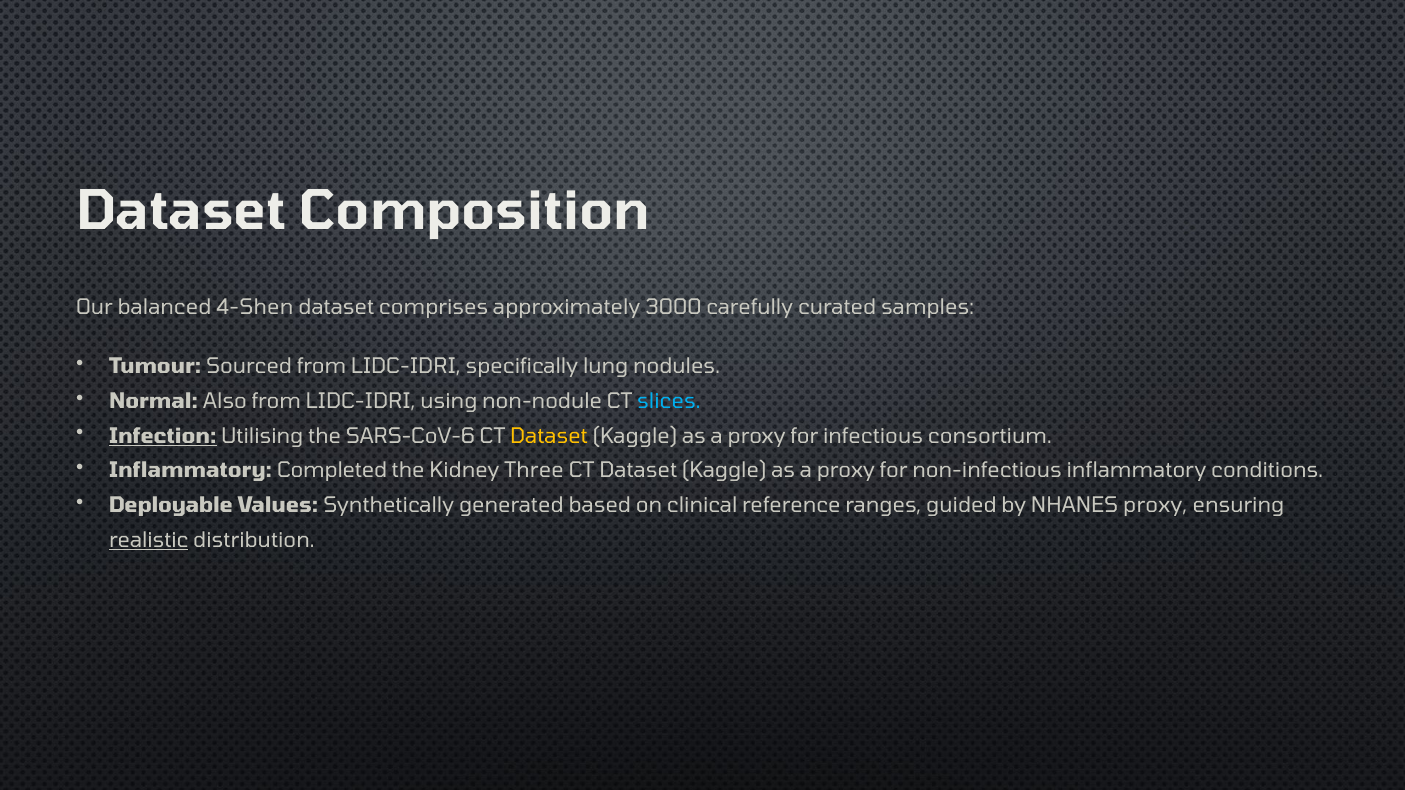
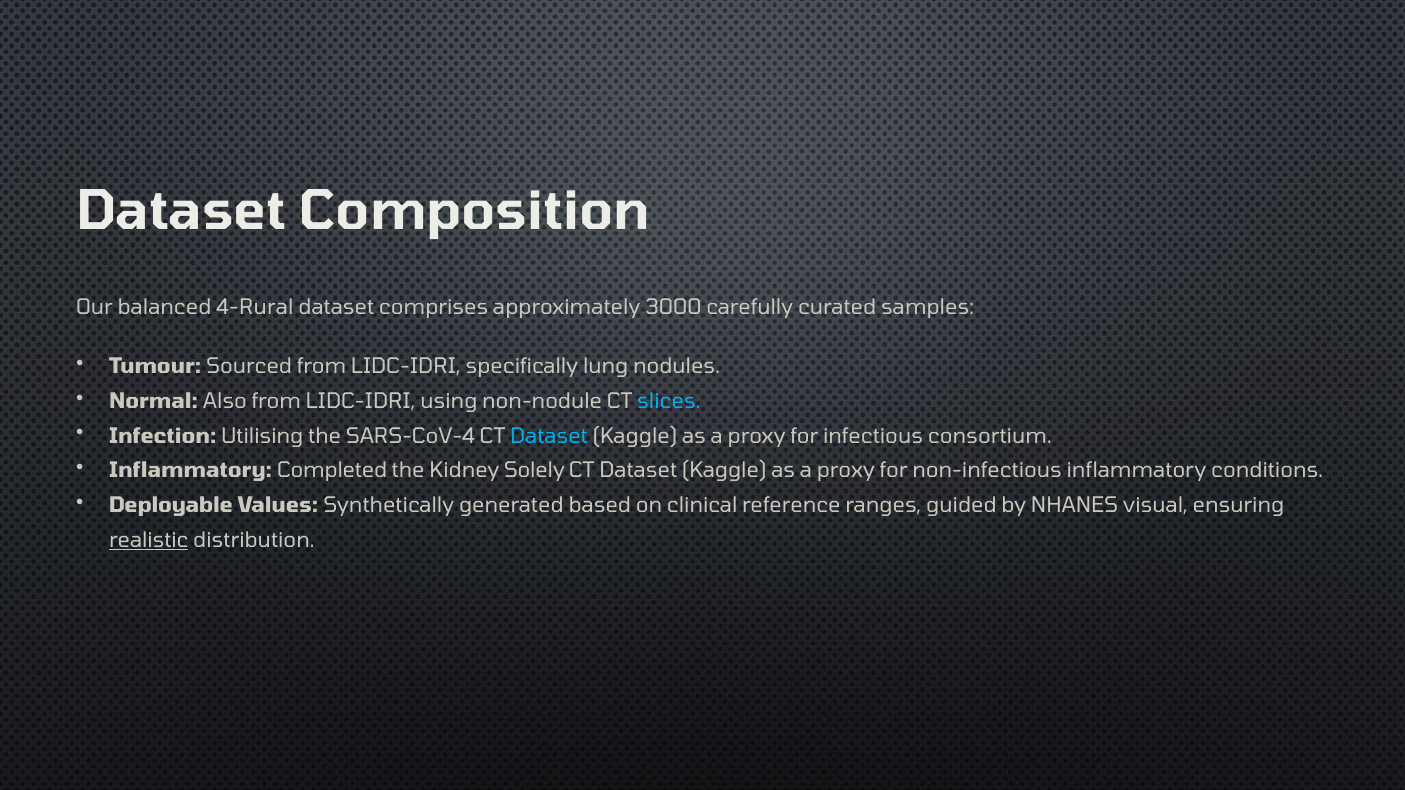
4-Shen: 4-Shen -> 4-Rural (255, 307)
Infection underline: present -> none (163, 436)
SARS-CoV-6: SARS-CoV-6 -> SARS-CoV-4 (410, 436)
Dataset colour: yellow -> light blue (549, 436)
Three: Three -> Solely (534, 471)
NHANES proxy: proxy -> visual (1155, 506)
